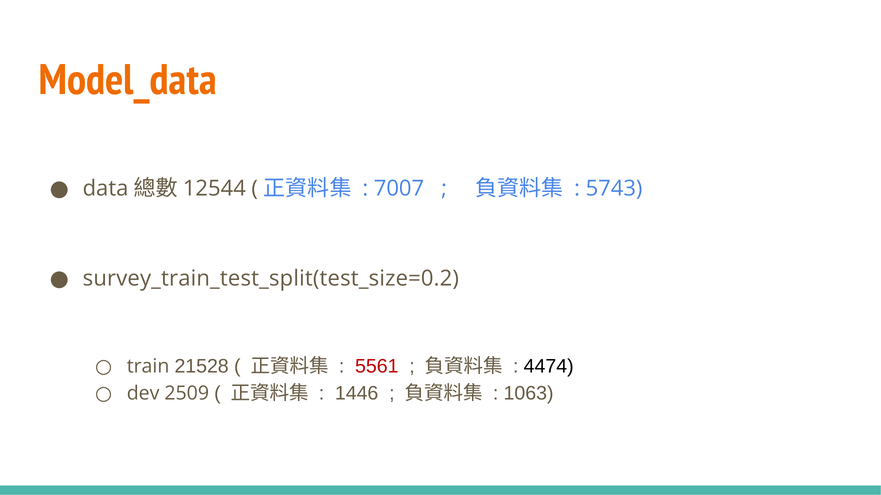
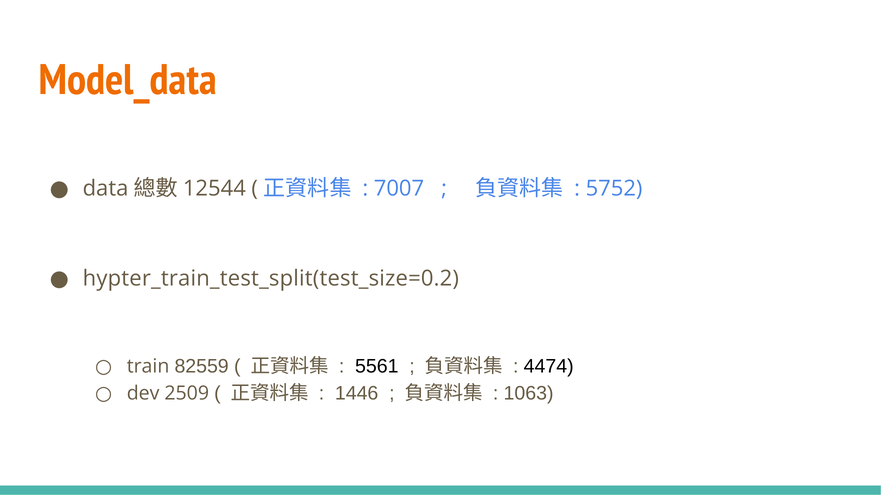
5743: 5743 -> 5752 (614, 189)
survey_train_test_split(test_size=0.2: survey_train_test_split(test_size=0.2 -> hypter_train_test_split(test_size=0.2 (271, 279)
21528: 21528 -> 82559 (202, 367)
5561 colour: red -> black (377, 367)
